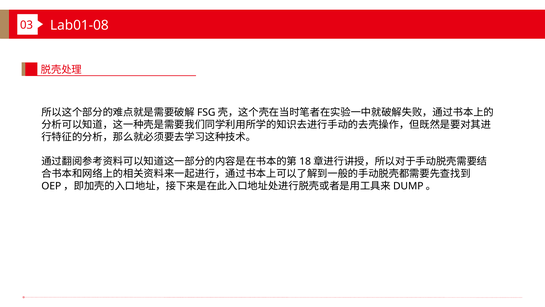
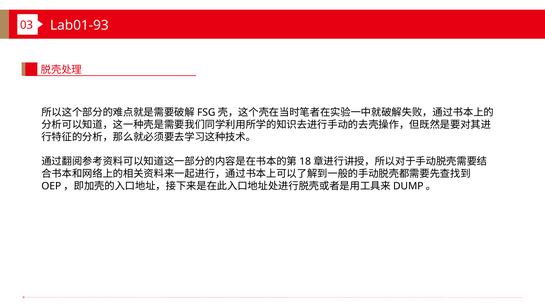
Lab01-08: Lab01-08 -> Lab01-93 (79, 25)
